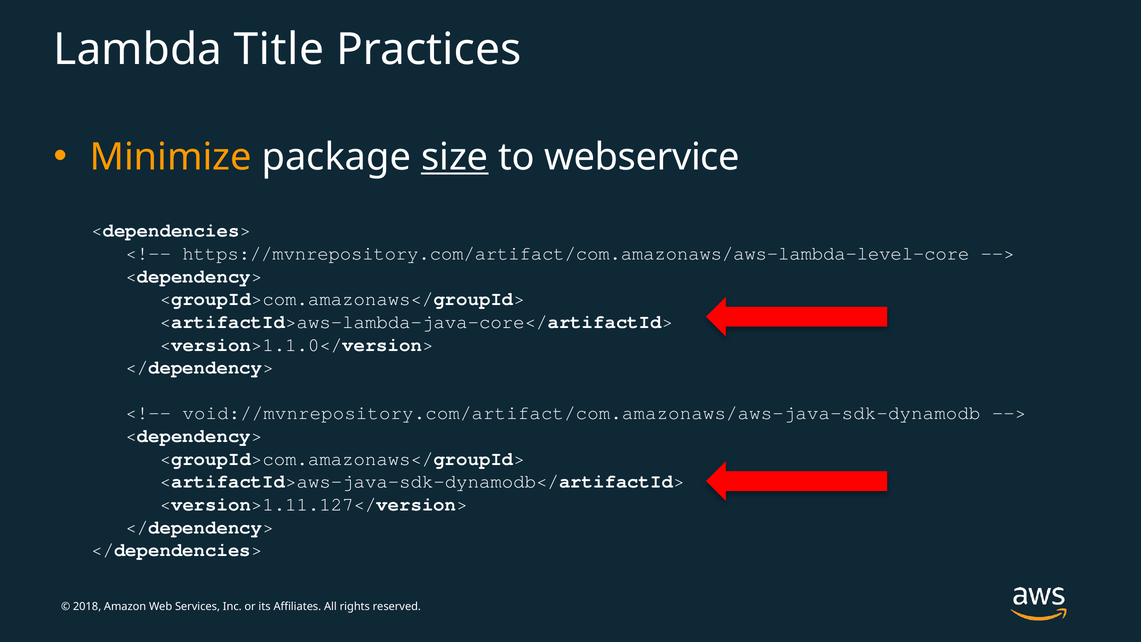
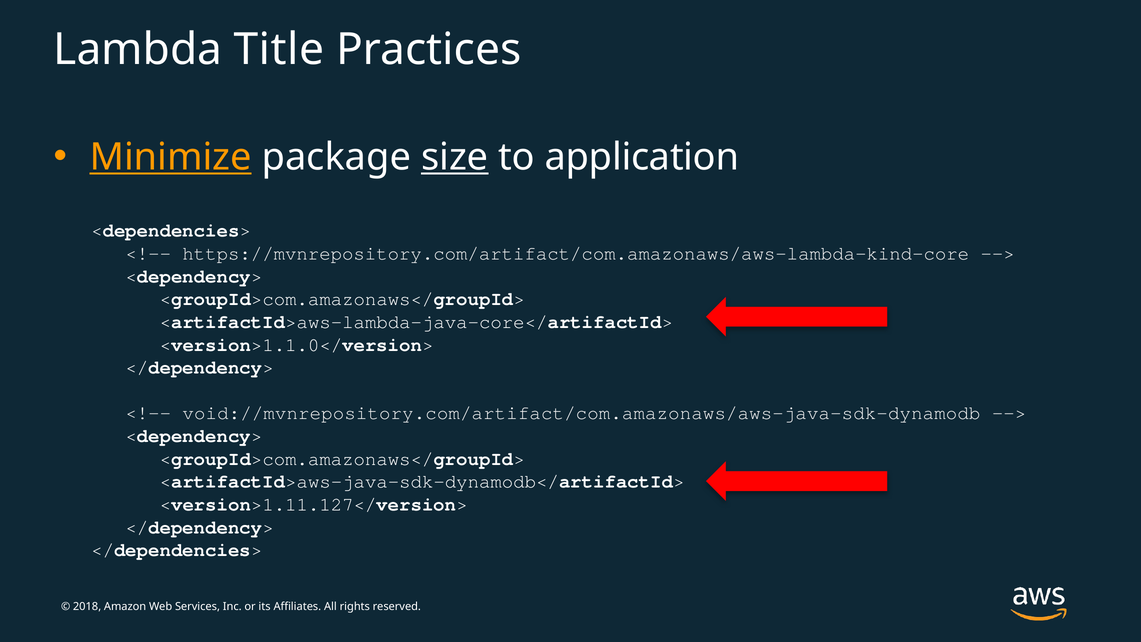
Minimize underline: none -> present (171, 157)
webservice: webservice -> application (642, 157)
https://mvnrepository.com/artifact/com.amazonaws/aws-lambda-level-core: https://mvnrepository.com/artifact/com.amazonaws/aws-lambda-level-core -> https://mvnrepository.com/artifact/com.amazonaws/aws-lambda-kind-core (576, 253)
